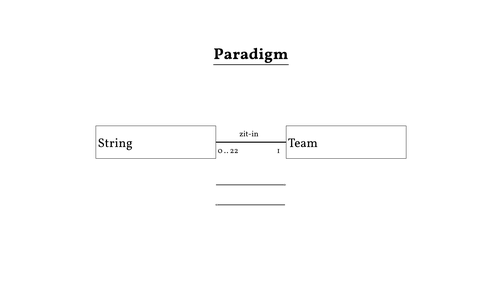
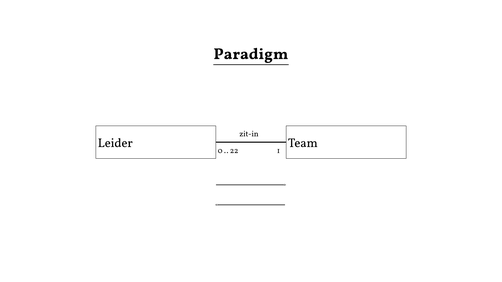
String: String -> Leider (115, 143)
